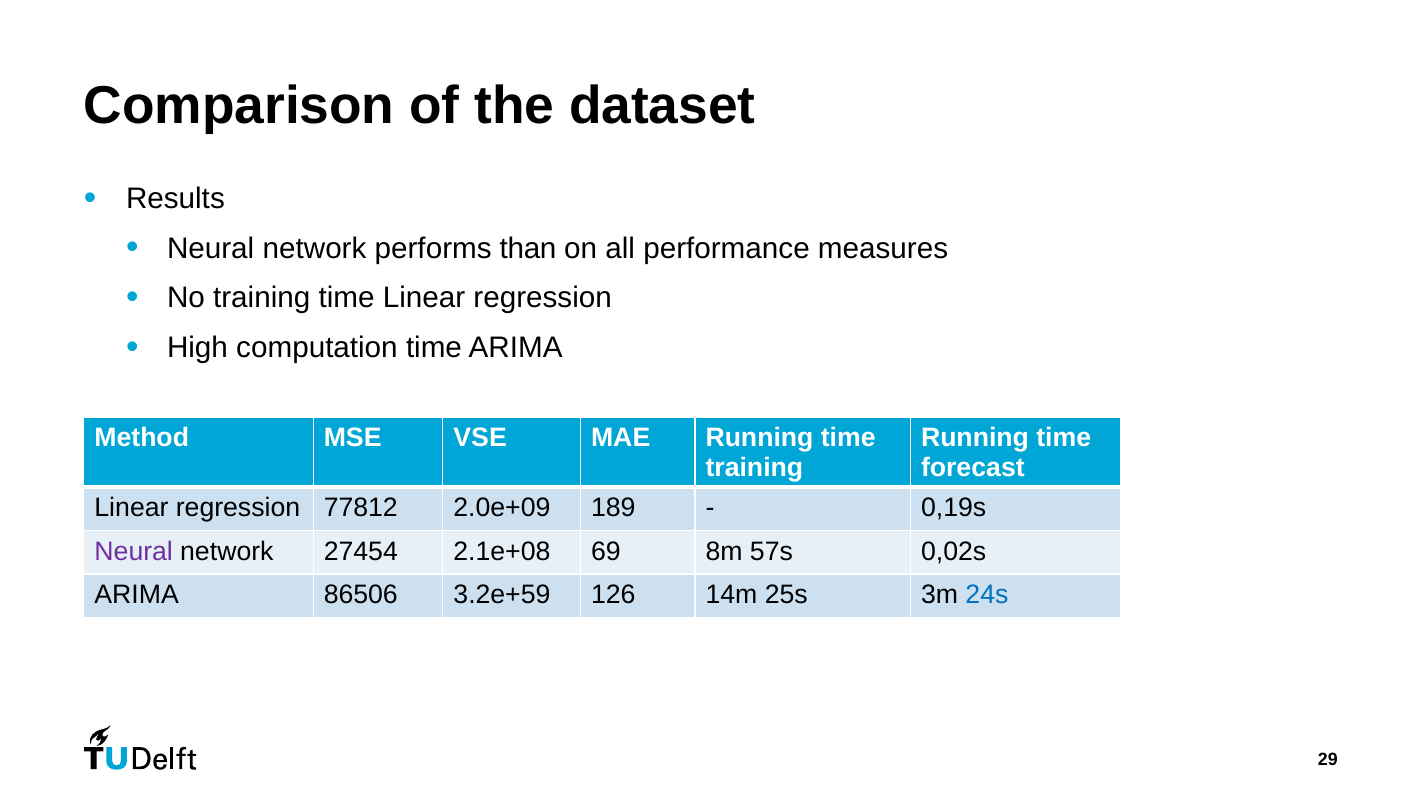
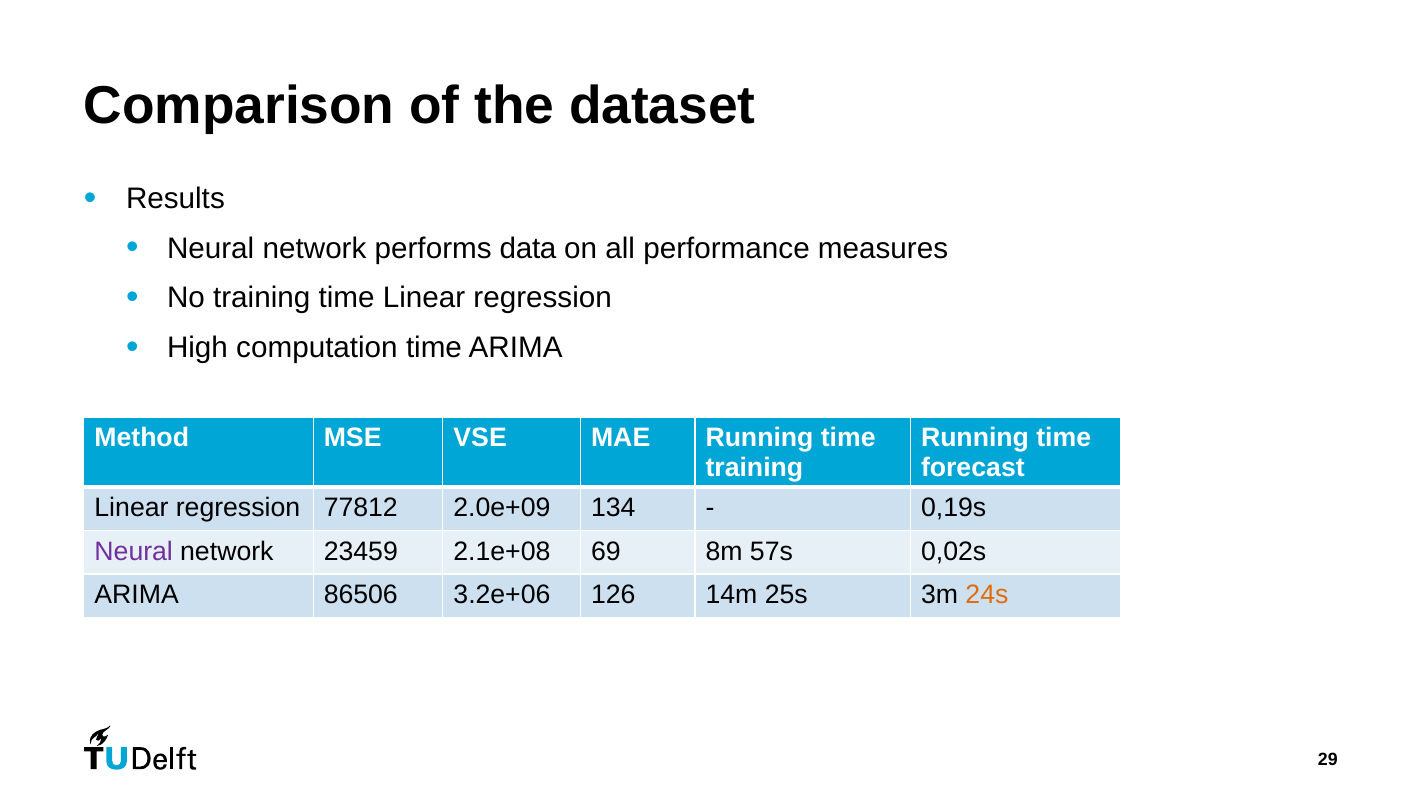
than: than -> data (528, 248)
189: 189 -> 134 (613, 508)
27454: 27454 -> 23459 (361, 551)
3.2e+59: 3.2e+59 -> 3.2e+06 (502, 595)
24s colour: blue -> orange (987, 595)
